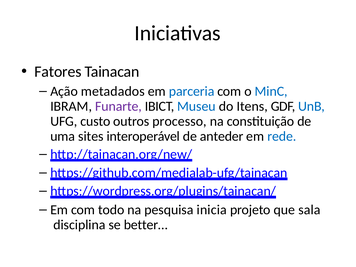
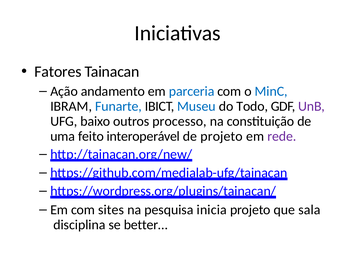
metadados: metadados -> andamento (113, 91)
Funarte colour: purple -> blue (119, 106)
Itens: Itens -> Todo (252, 106)
UnB colour: blue -> purple (312, 106)
custo: custo -> baixo (95, 121)
sites: sites -> feito (91, 136)
de anteder: anteder -> projeto (222, 136)
rede colour: blue -> purple (282, 136)
todo: todo -> sites (111, 210)
